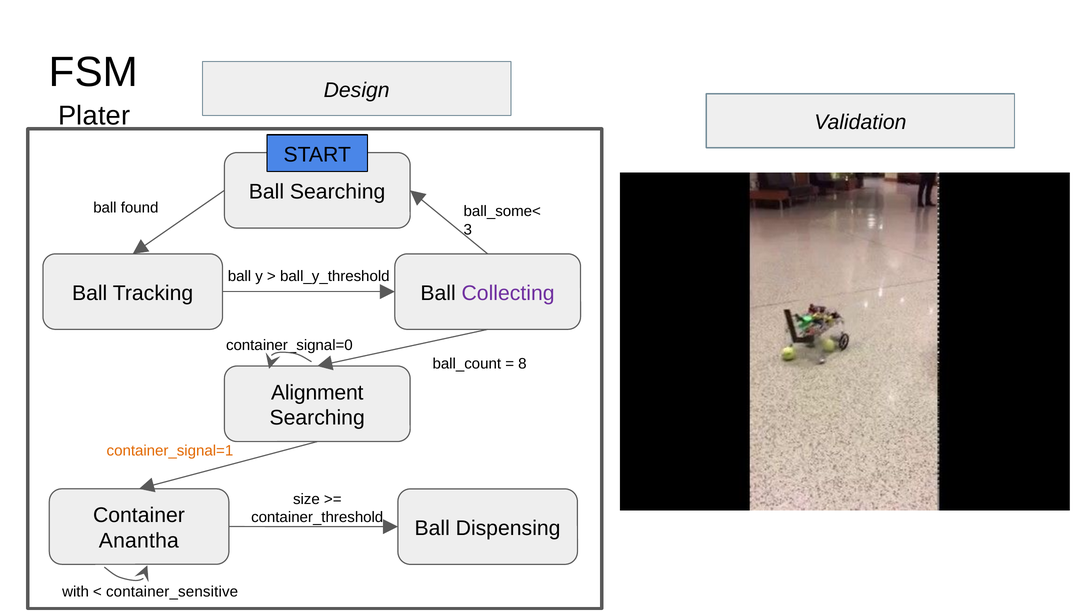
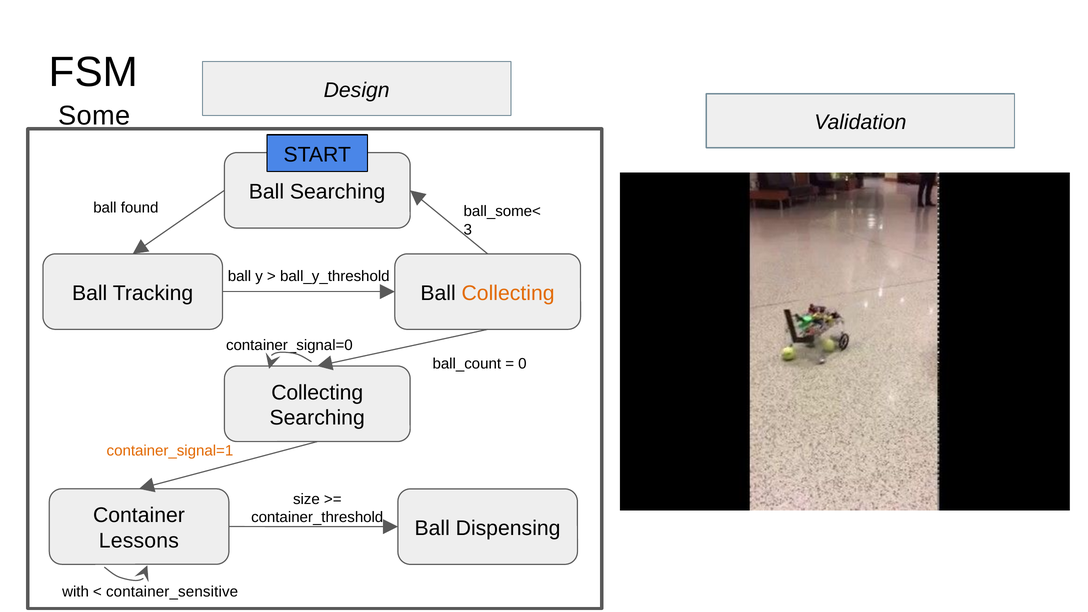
Plater: Plater -> Some (94, 116)
Collecting colour: purple -> orange (508, 293)
8: 8 -> 0 (522, 364)
Alignment: Alignment -> Collecting (317, 393)
Anantha: Anantha -> Lessons (139, 541)
